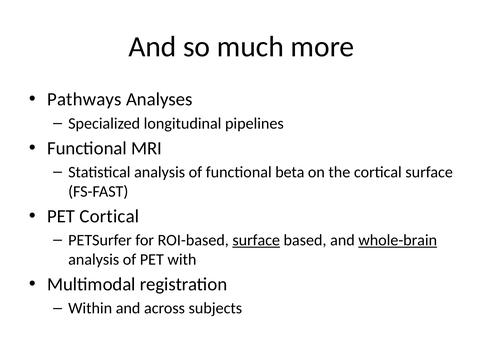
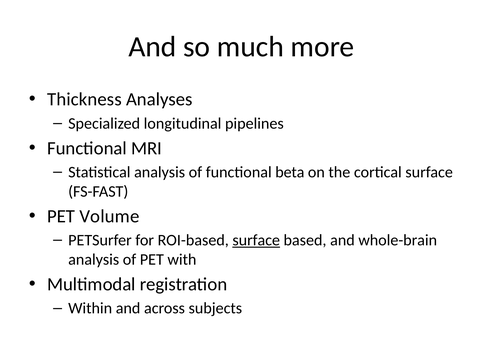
Pathways: Pathways -> Thickness (84, 99)
PET Cortical: Cortical -> Volume (109, 216)
whole-brain underline: present -> none (398, 240)
